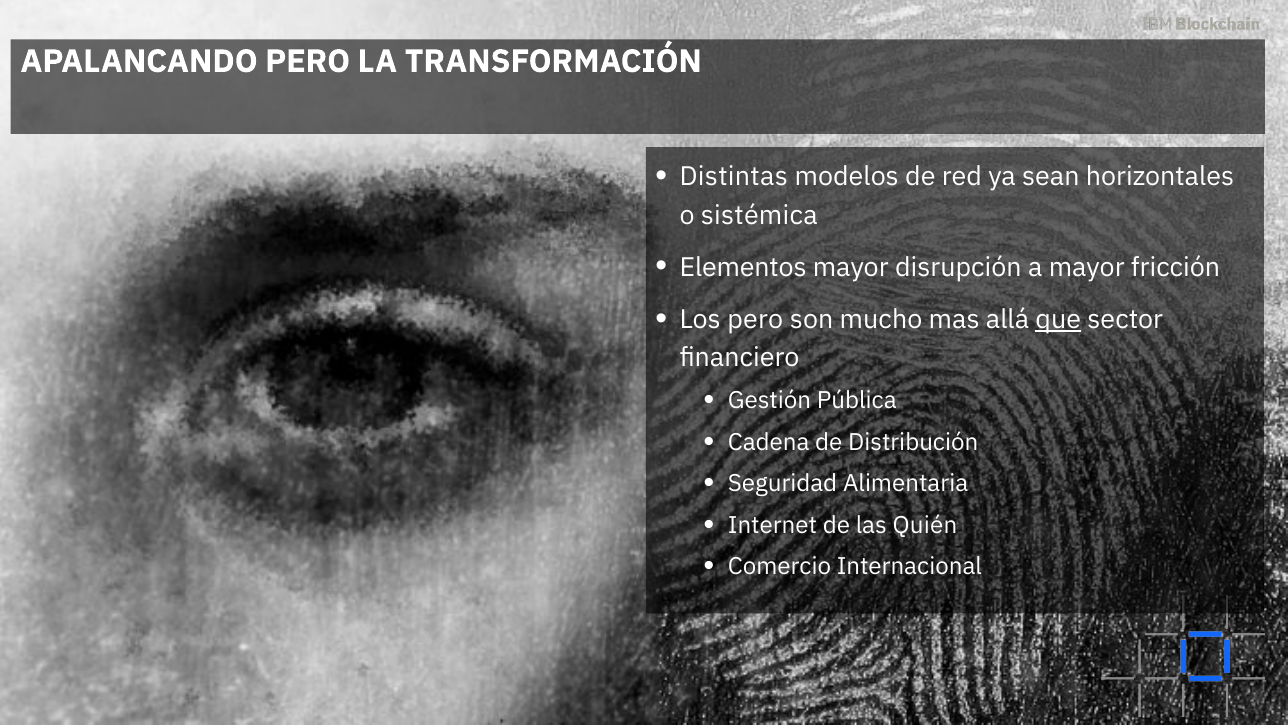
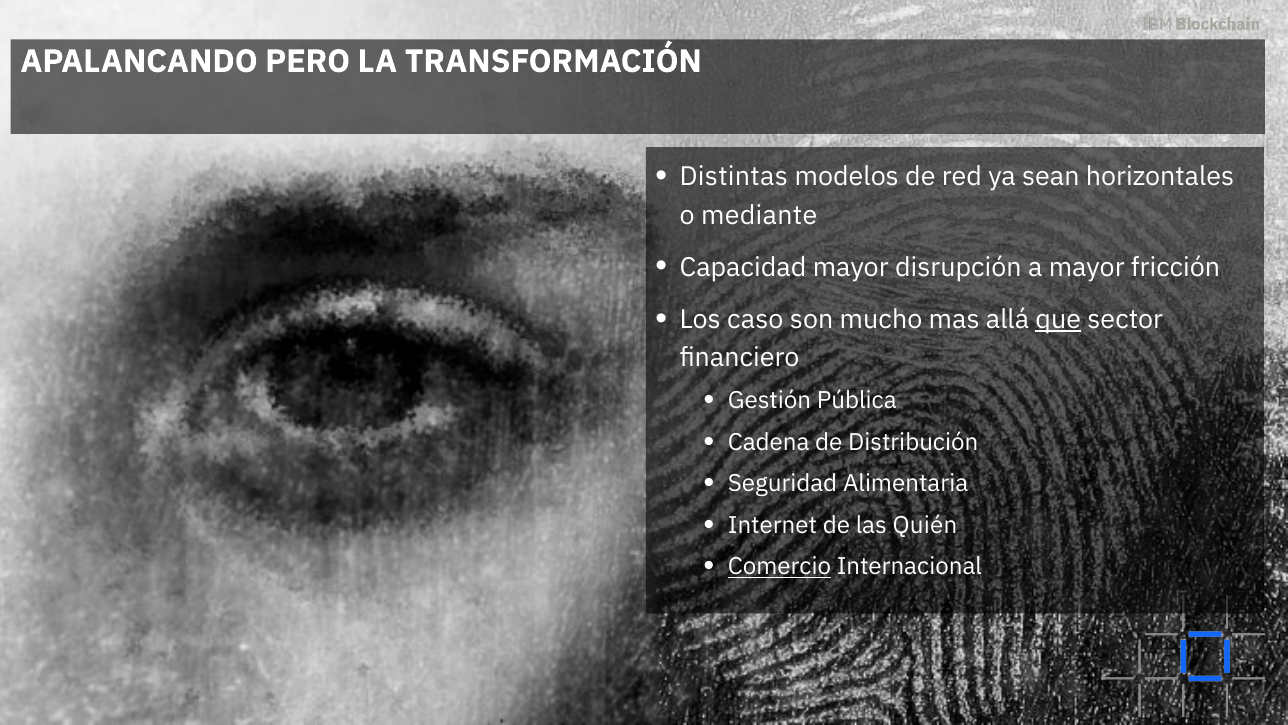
sistémica: sistémica -> mediante (759, 215)
Elementos: Elementos -> Capacidad (743, 267)
Los pero: pero -> caso (755, 319)
Comercio underline: none -> present (779, 566)
